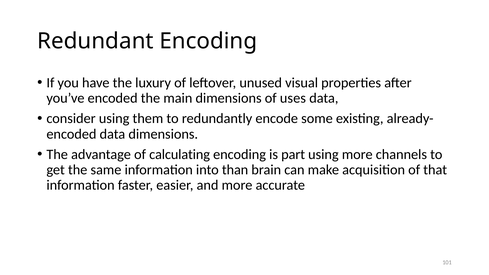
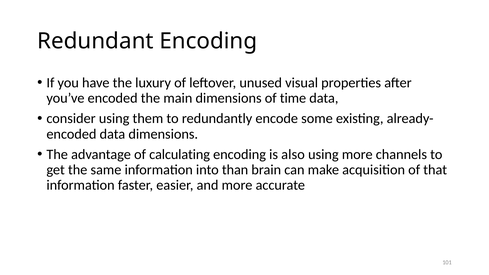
uses: uses -> time (293, 98)
part: part -> also (293, 154)
